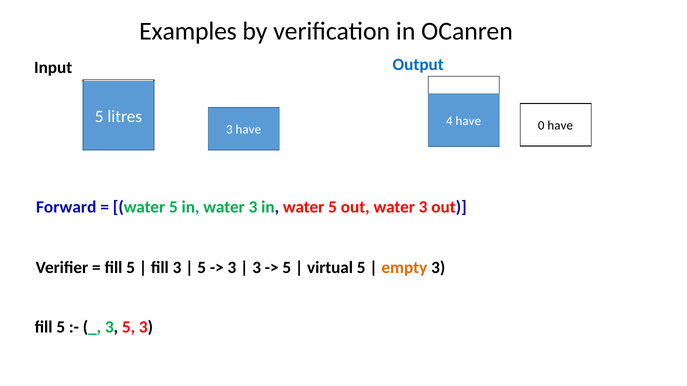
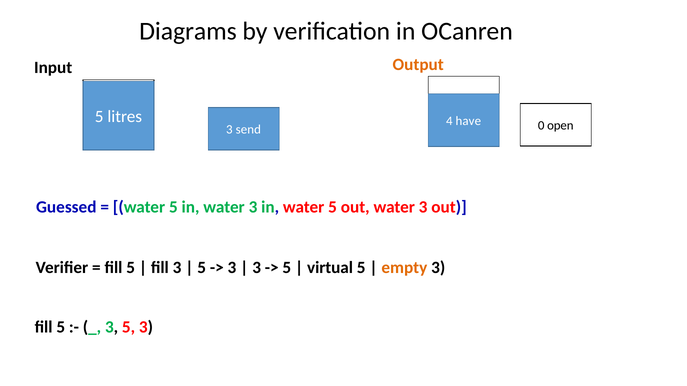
Examples: Examples -> Diagrams (188, 31)
Output colour: blue -> orange (418, 64)
0 have: have -> open (560, 126)
3 have: have -> send (248, 130)
Forward: Forward -> Guessed (66, 207)
